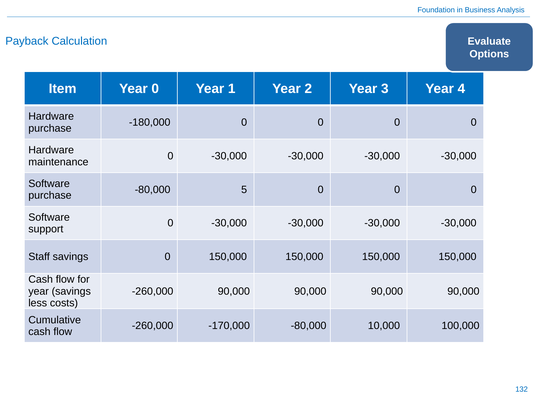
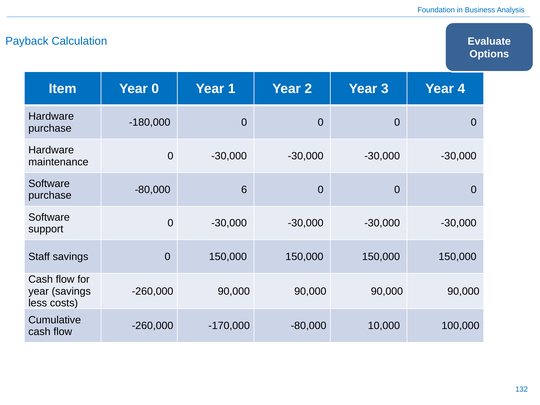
5: 5 -> 6 (244, 190)
